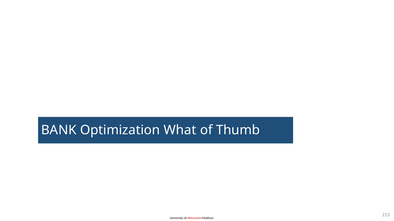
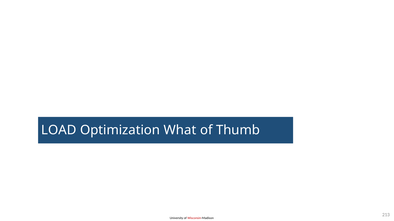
BANK: BANK -> LOAD (59, 130)
